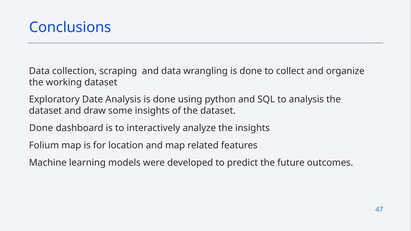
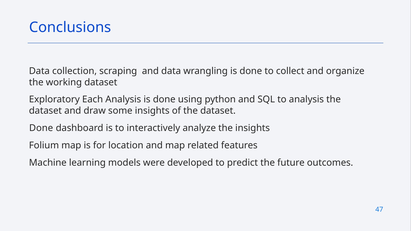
Date: Date -> Each (93, 100)
